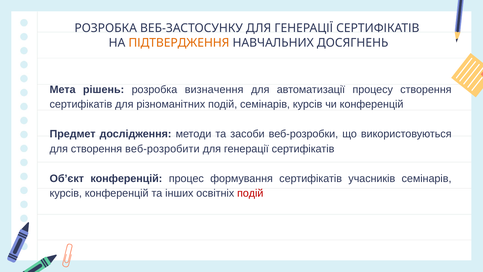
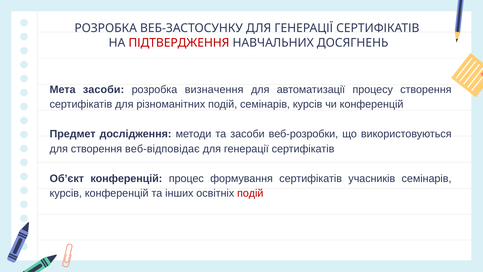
ПІДТВЕРДЖЕННЯ colour: orange -> red (179, 43)
Мета рішень: рішень -> засоби (104, 90)
веб-розробити: веб-розробити -> веб-відповідає (162, 149)
